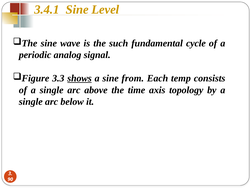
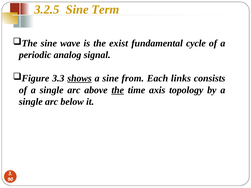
3.4.1: 3.4.1 -> 3.2.5 (47, 10)
Level: Level -> Term (105, 10)
such: such -> exist (119, 43)
temp: temp -> links (181, 78)
the underline: none -> present (118, 90)
